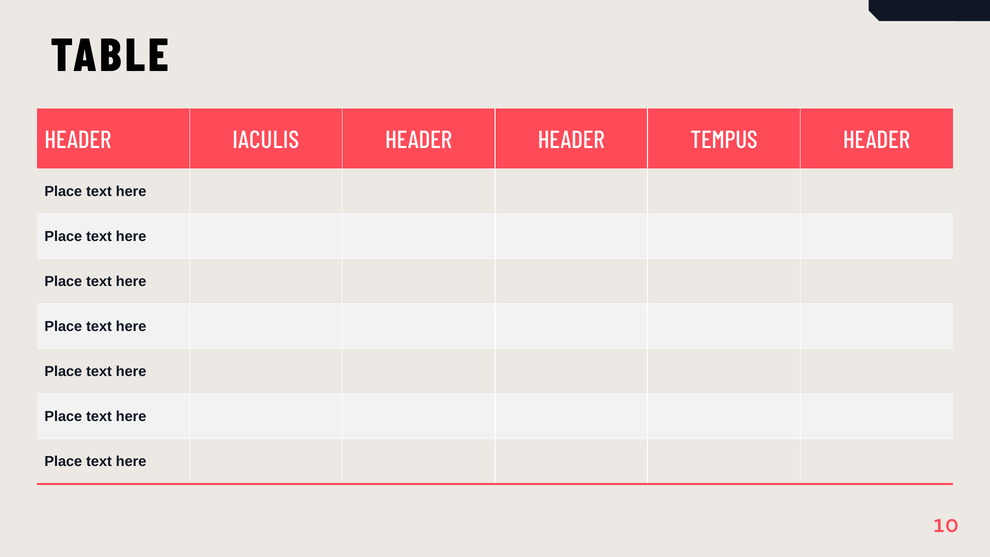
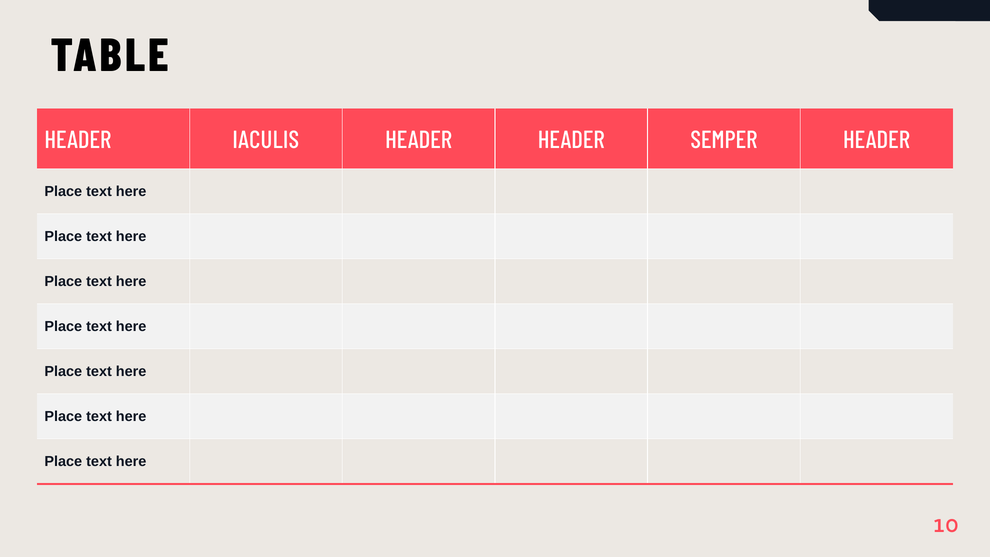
TEMPUS: TEMPUS -> SEMPER (724, 140)
